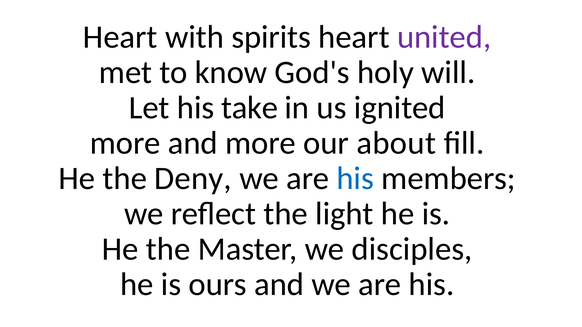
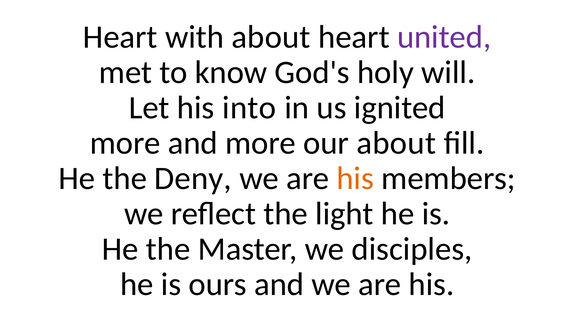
with spirits: spirits -> about (271, 37)
take: take -> into (249, 108)
his colour: blue -> orange (355, 179)
